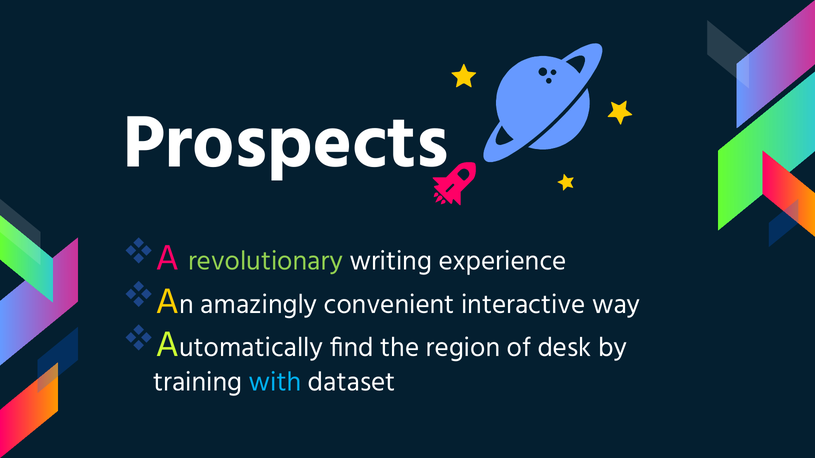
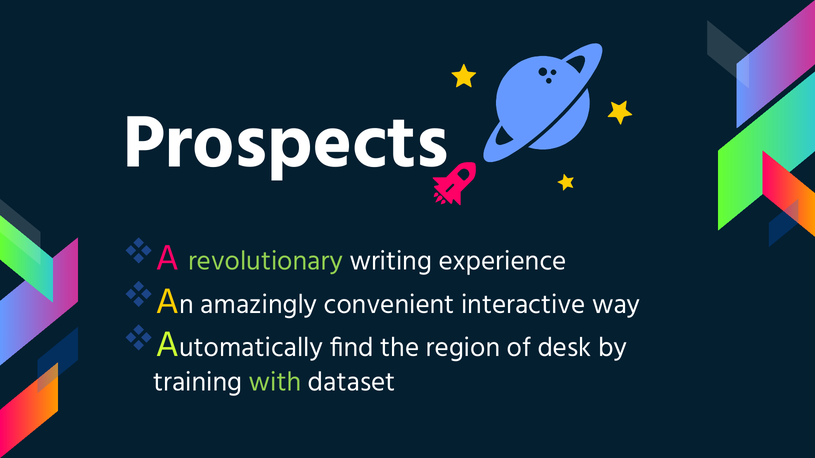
with colour: light blue -> light green (275, 382)
